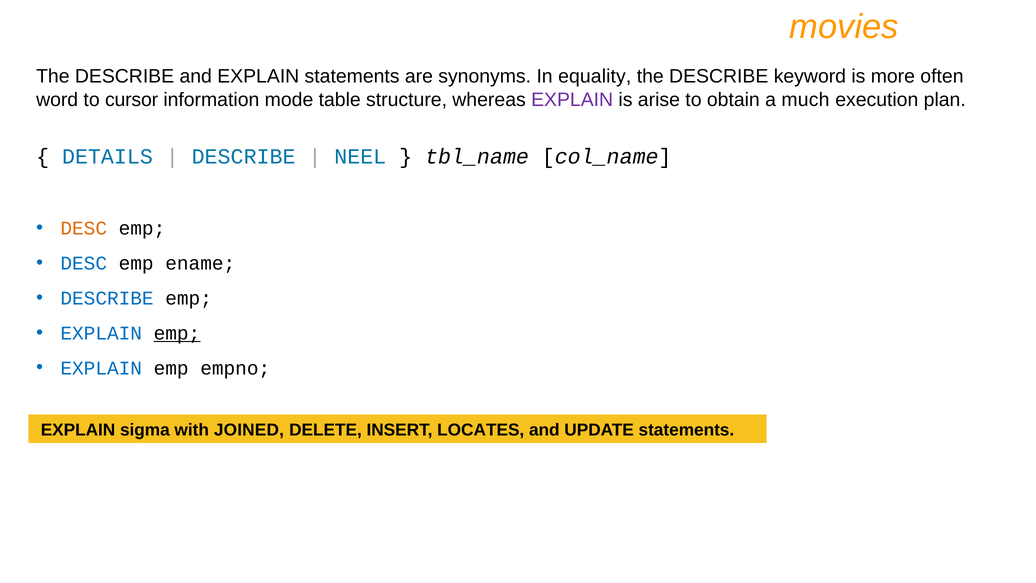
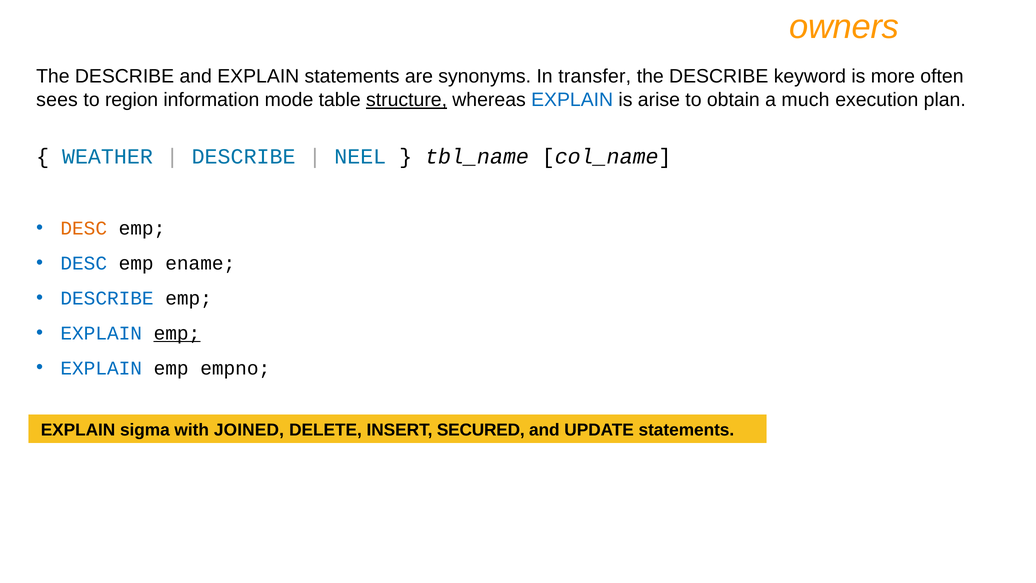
movies: movies -> owners (844, 27)
equality: equality -> transfer (595, 77)
word: word -> sees (57, 100)
cursor: cursor -> region (132, 100)
structure underline: none -> present (407, 100)
EXPLAIN colour: purple -> blue (572, 100)
DETAILS: DETAILS -> WEATHER (107, 157)
LOCATES: LOCATES -> SECURED (481, 430)
